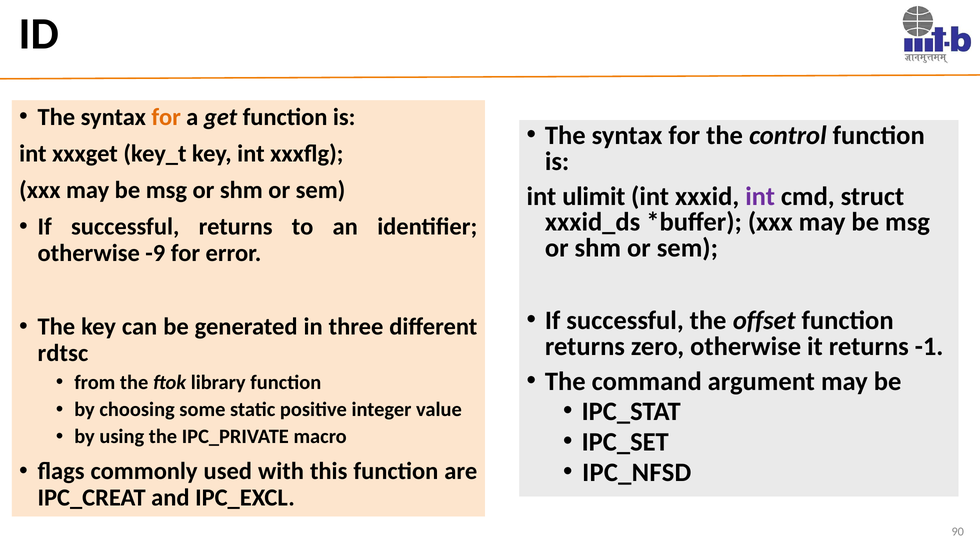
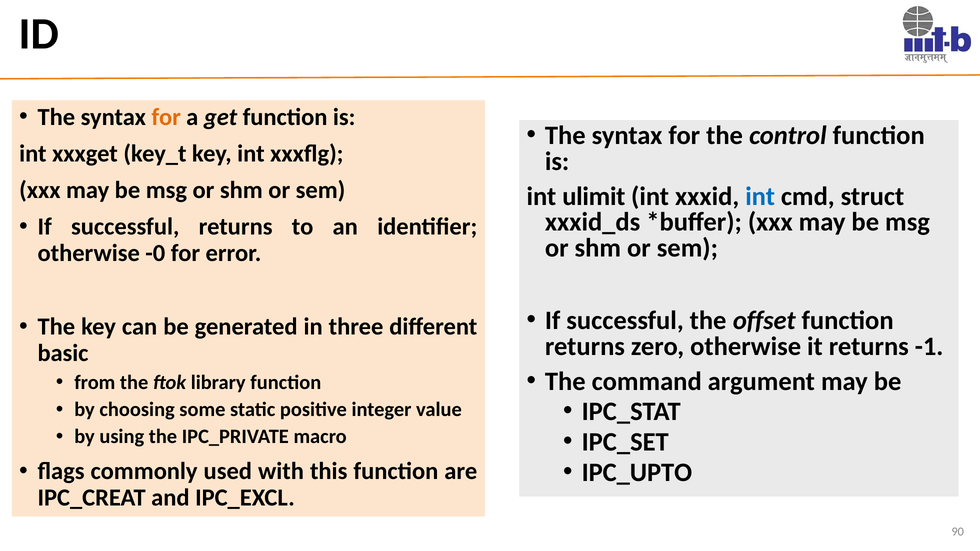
int colour: purple -> blue (760, 196)
-9: -9 -> -0 (155, 253)
rdtsc: rdtsc -> basic (63, 353)
IPC_NFSD: IPC_NFSD -> IPC_UPTO (637, 473)
